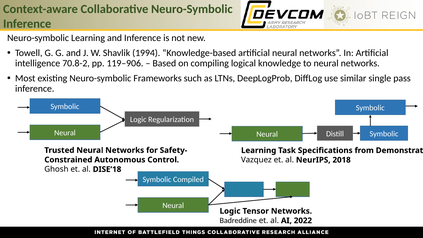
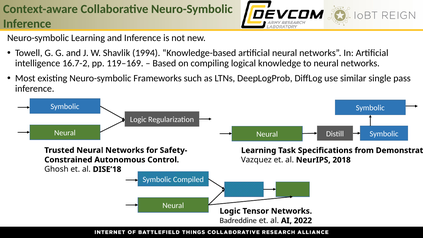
70.8-2: 70.8-2 -> 16.7-2 (76, 63)
119–906: 119–906 -> 119–169 (125, 63)
